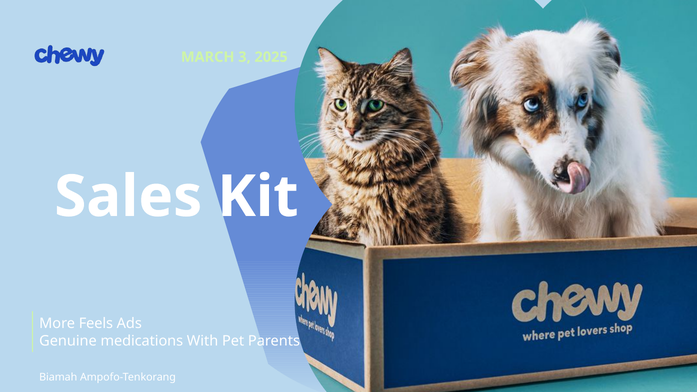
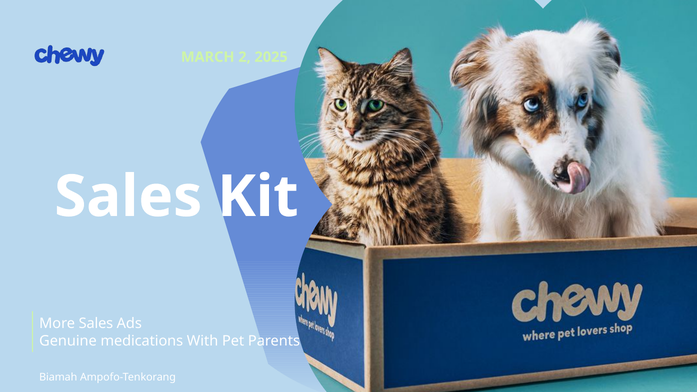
3: 3 -> 2 (245, 57)
More Feels: Feels -> Sales (96, 324)
